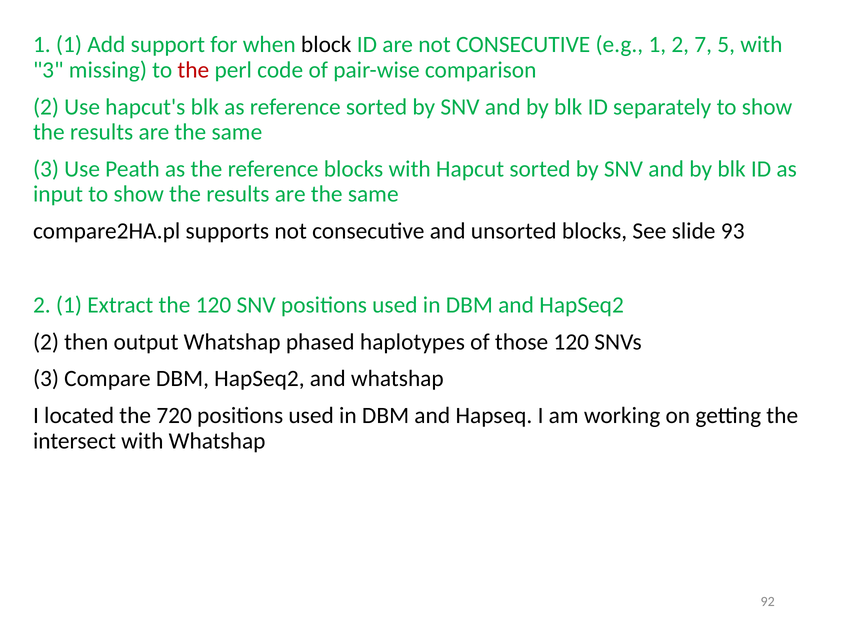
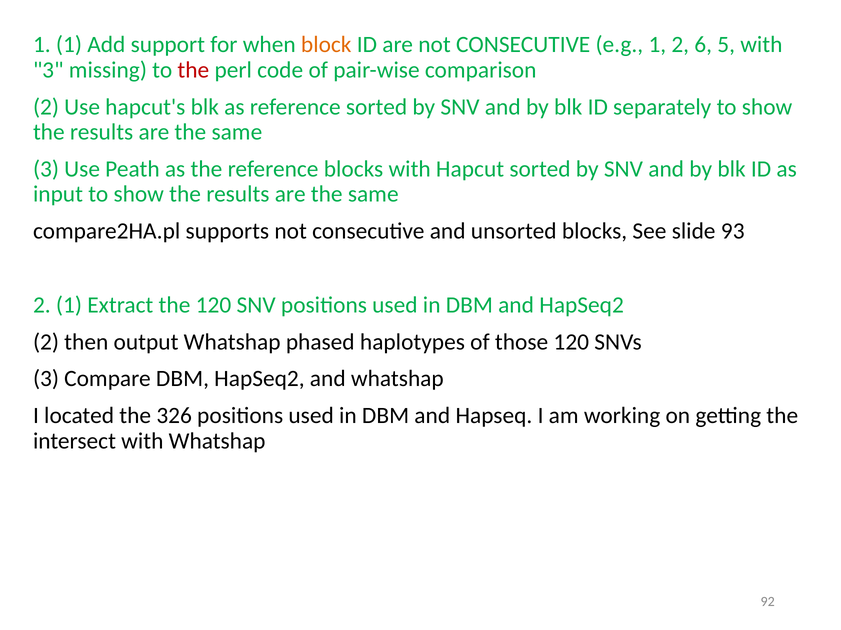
block colour: black -> orange (326, 45)
7: 7 -> 6 (703, 45)
720: 720 -> 326 (174, 416)
